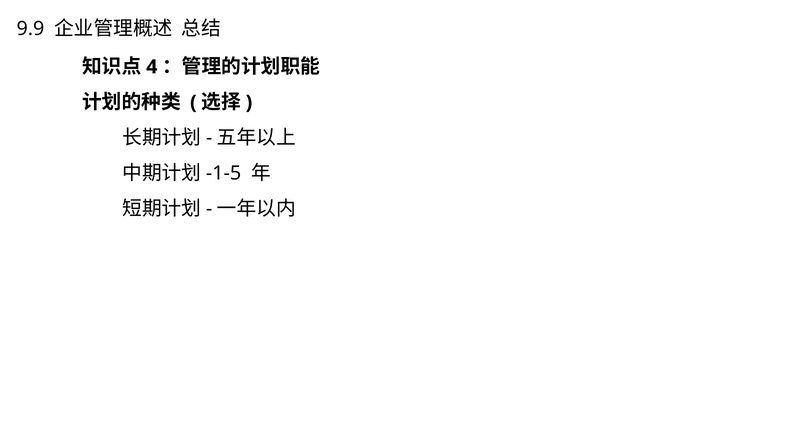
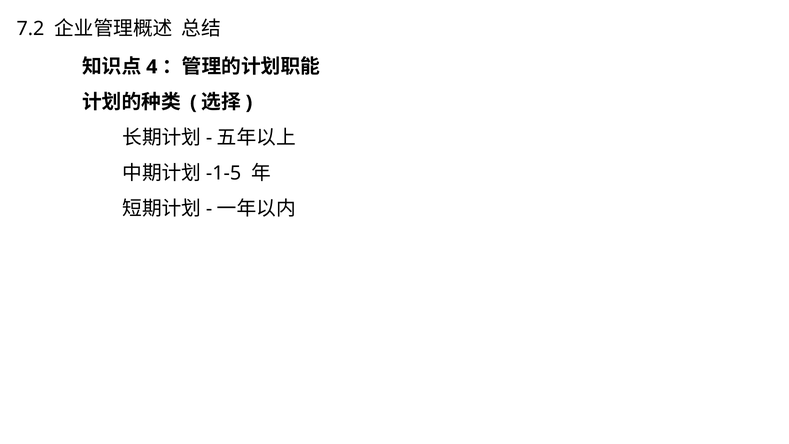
9.9: 9.9 -> 7.2 (30, 29)
